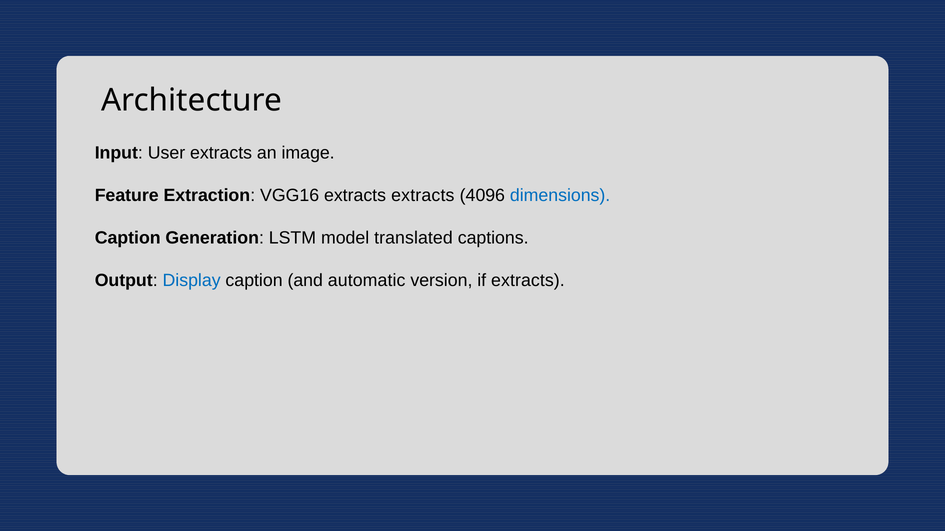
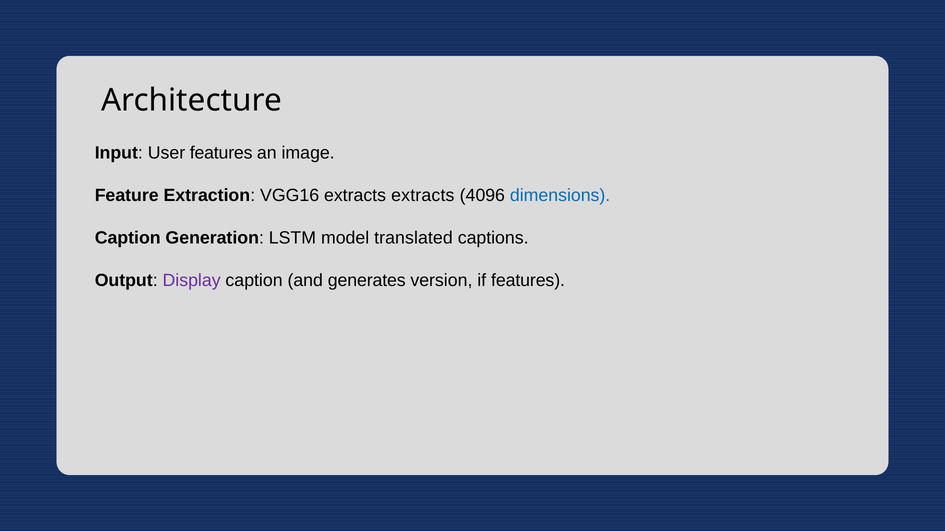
User extracts: extracts -> features (221, 153)
Display colour: blue -> purple (192, 280)
automatic: automatic -> generates (367, 280)
if extracts: extracts -> features (528, 280)
